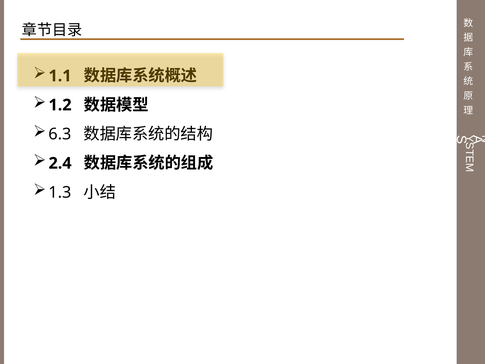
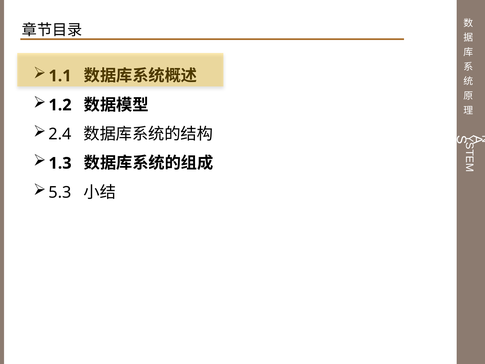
6.3: 6.3 -> 2.4 (60, 134)
2.4: 2.4 -> 1.3 (60, 163)
1.3: 1.3 -> 5.3 (60, 192)
